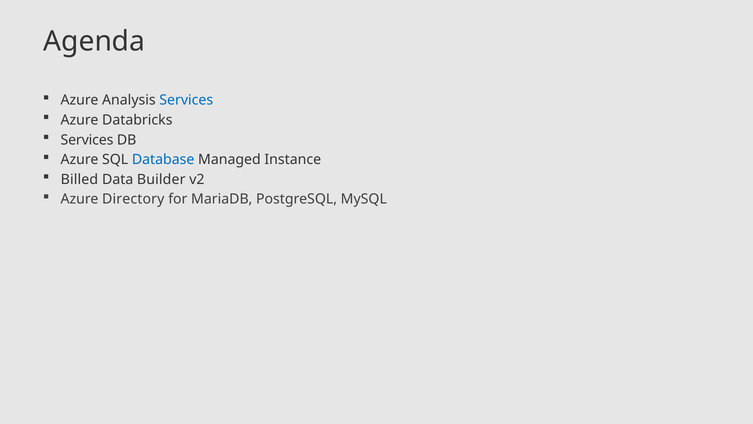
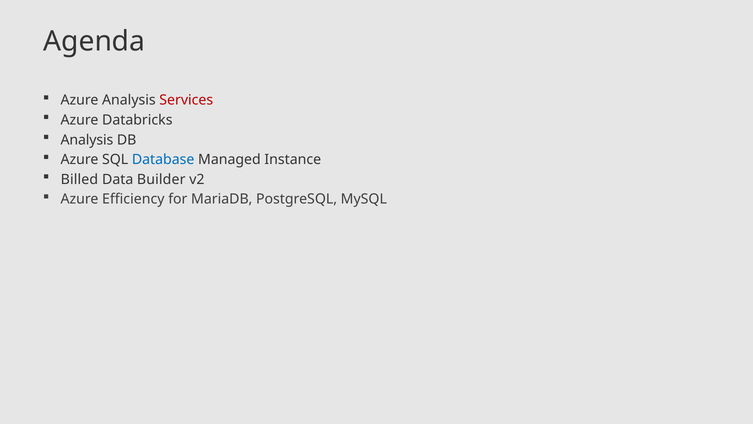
Services colour: blue -> red (186, 100)
Services: Services -> Analysis (87, 140)
Directory: Directory -> Efficiency (133, 199)
